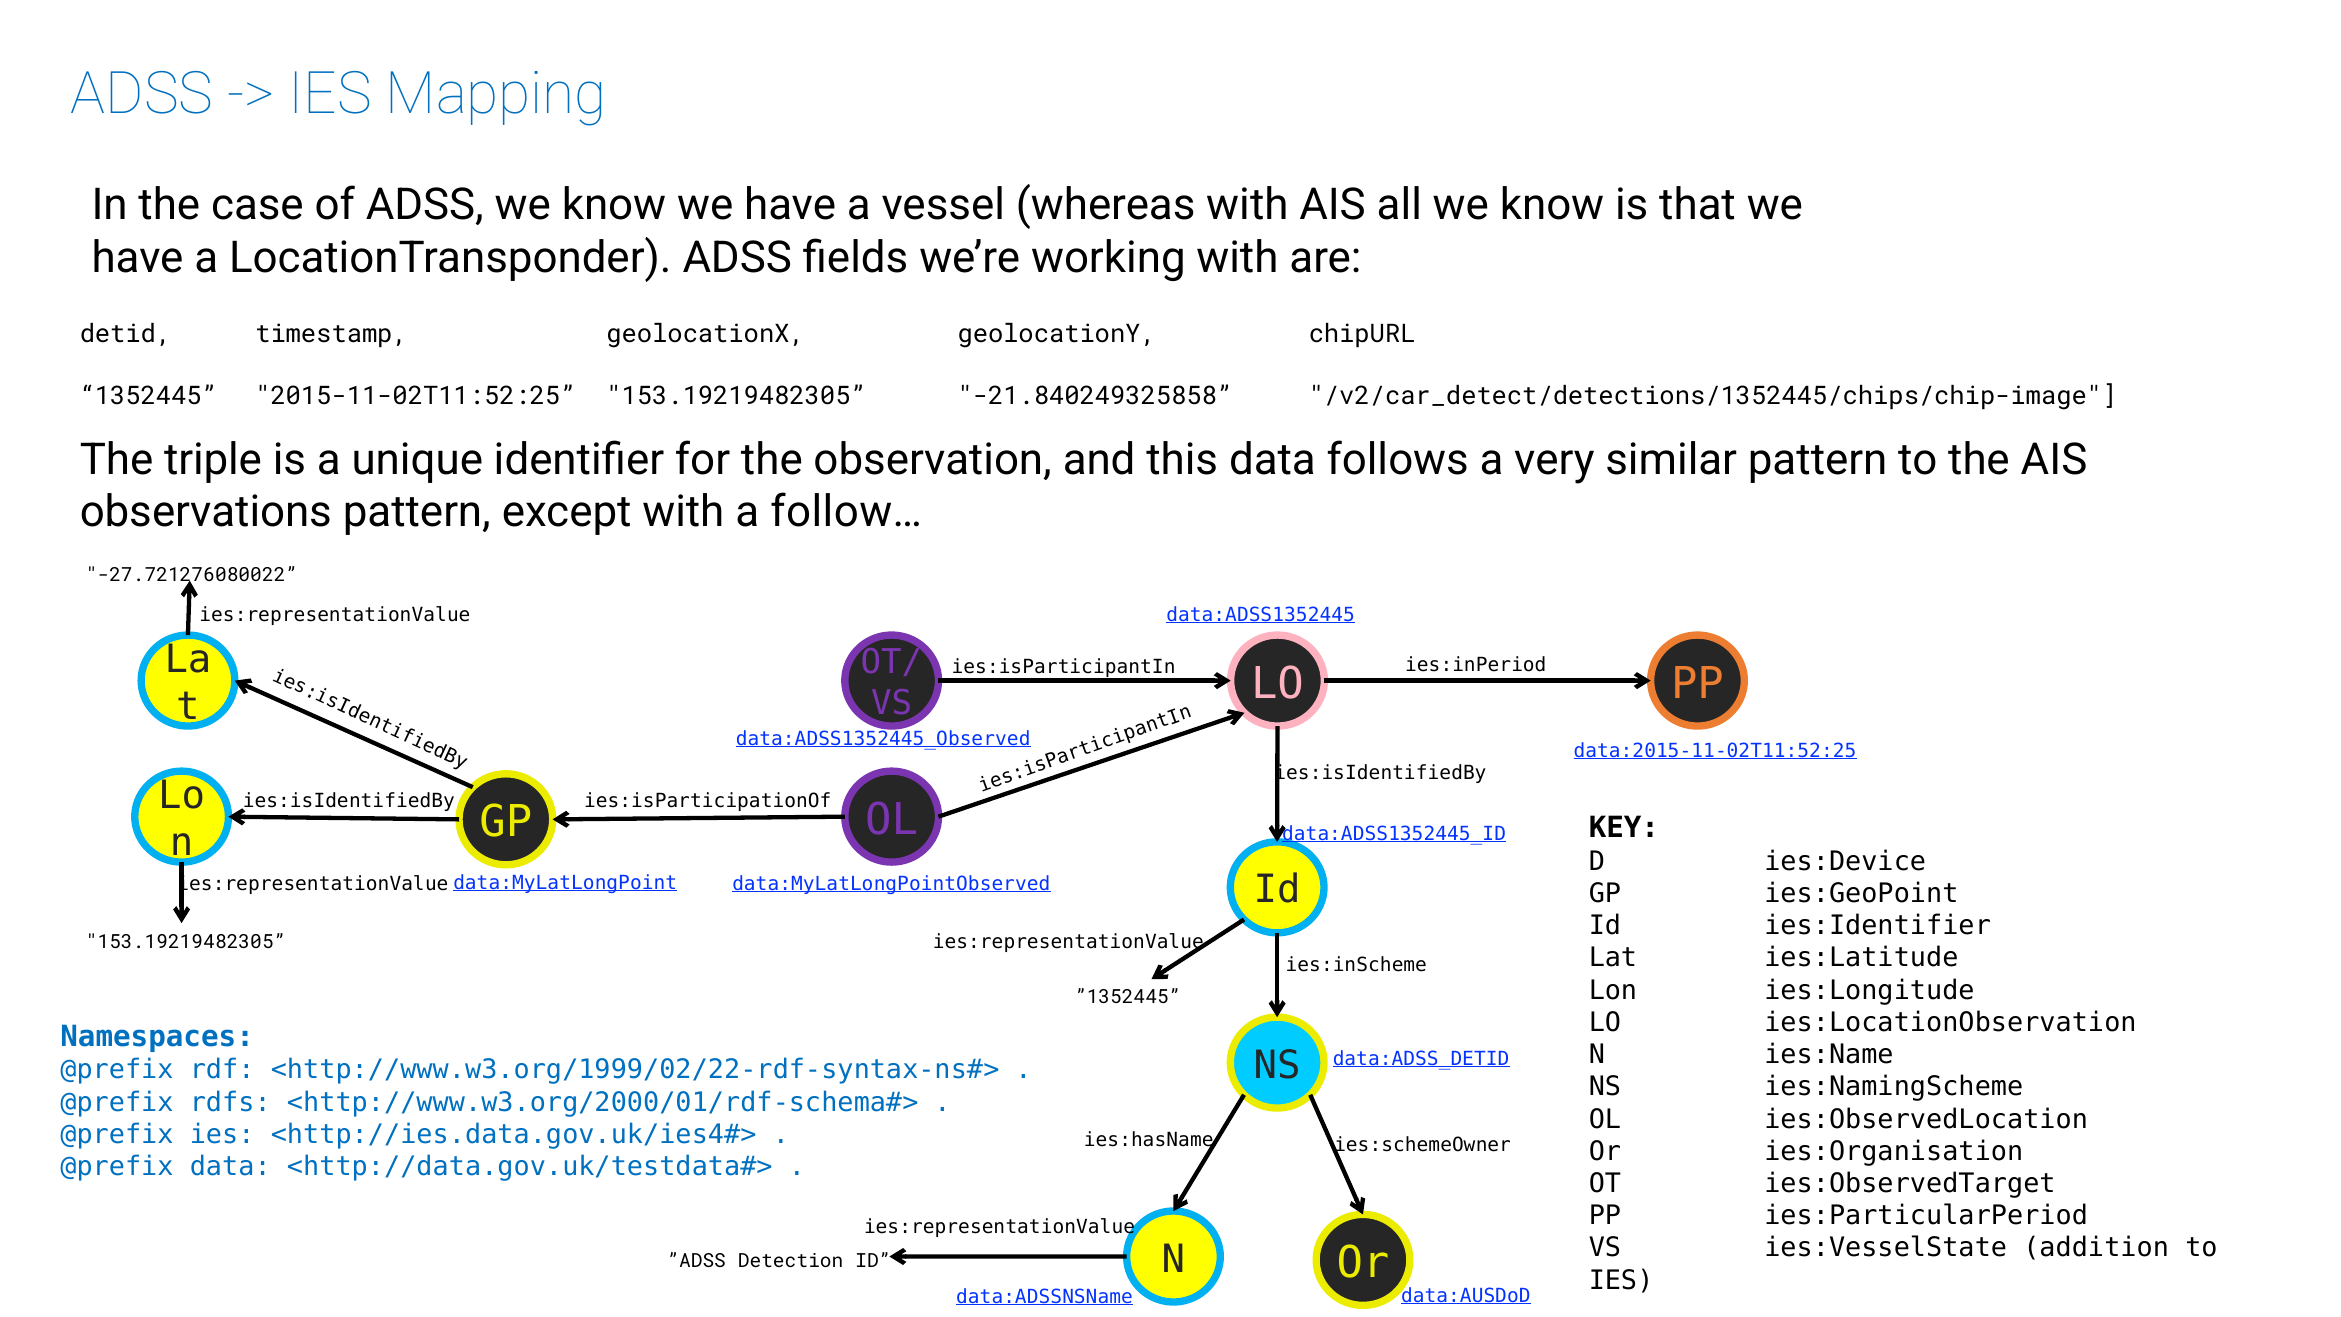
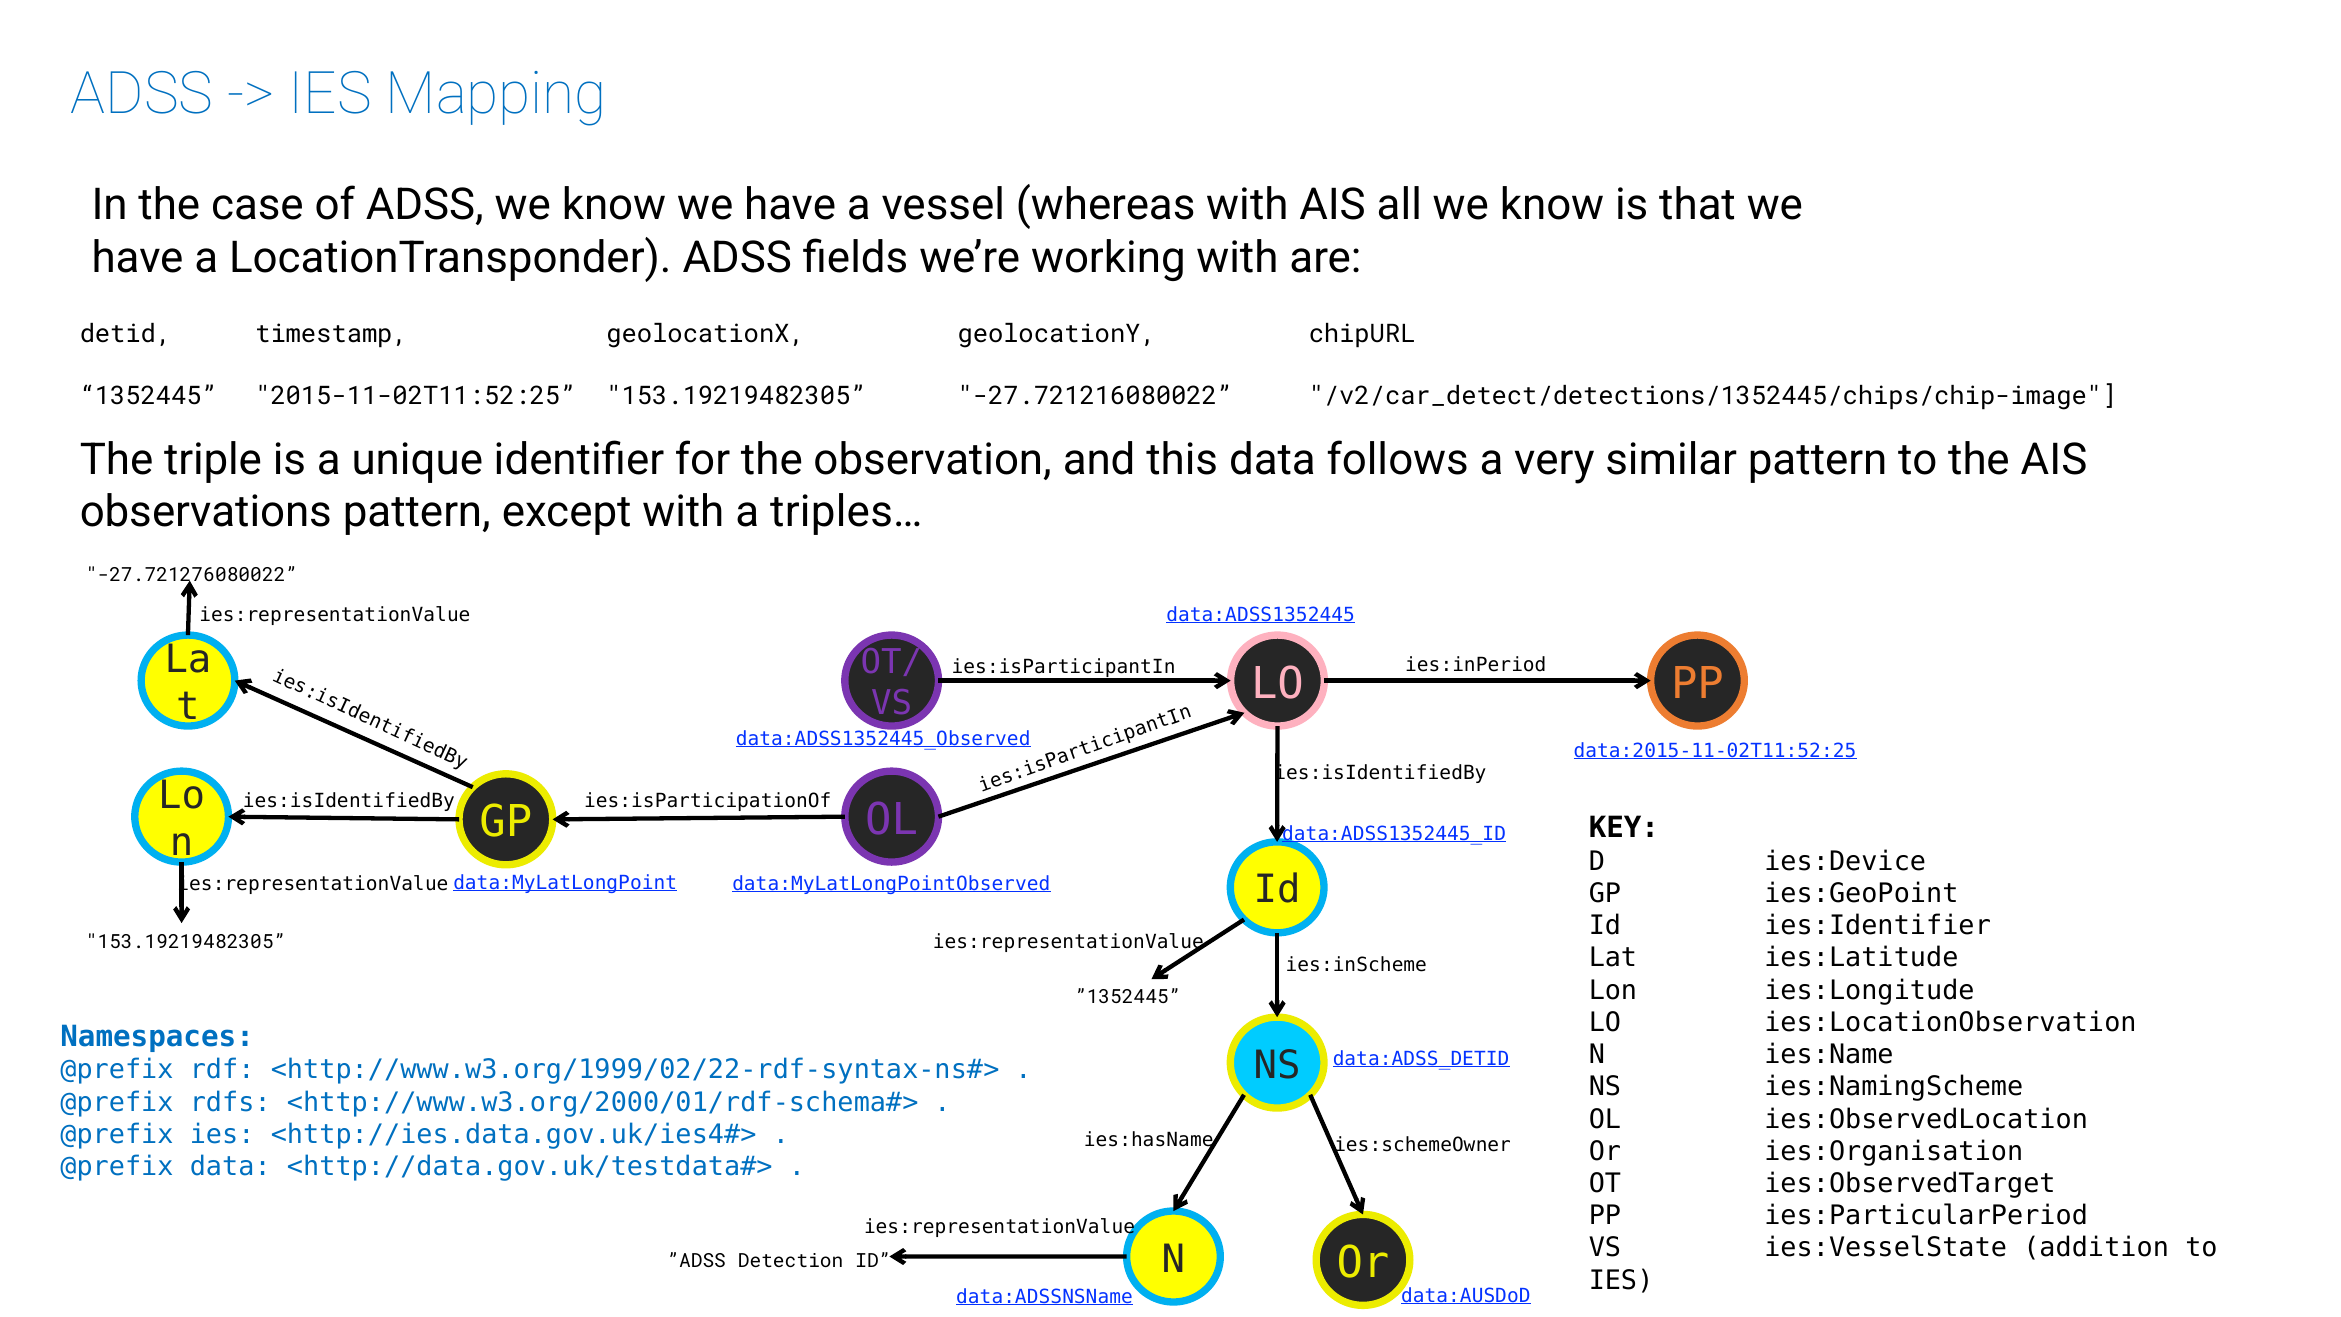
-21.840249325858: -21.840249325858 -> -27.721216080022 (1095, 396)
follow…: follow… -> triples… (846, 512)
